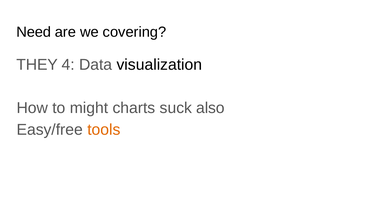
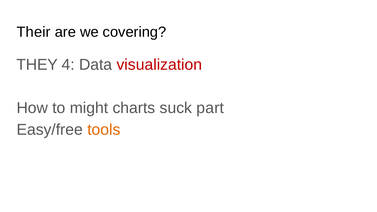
Need: Need -> Their (34, 32)
visualization colour: black -> red (159, 65)
also: also -> part (210, 108)
